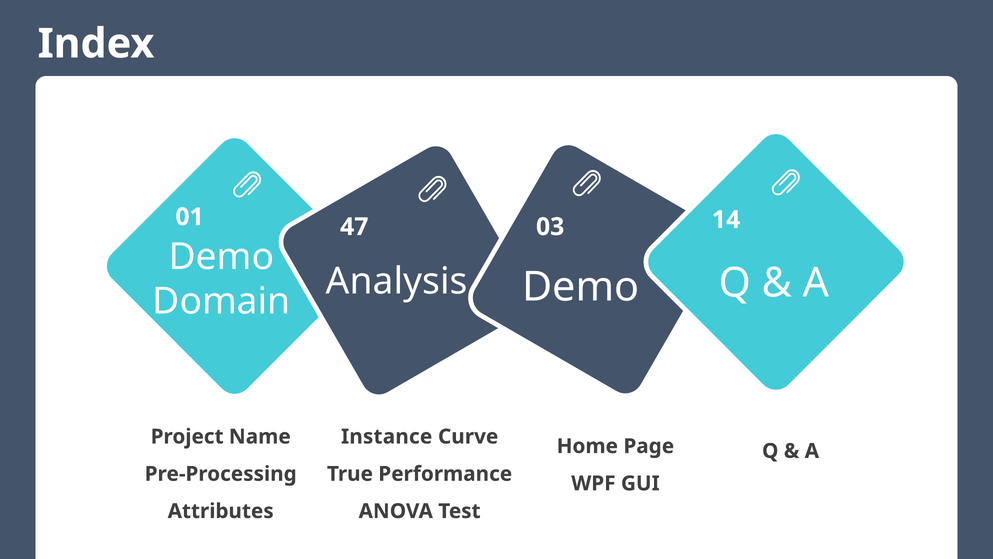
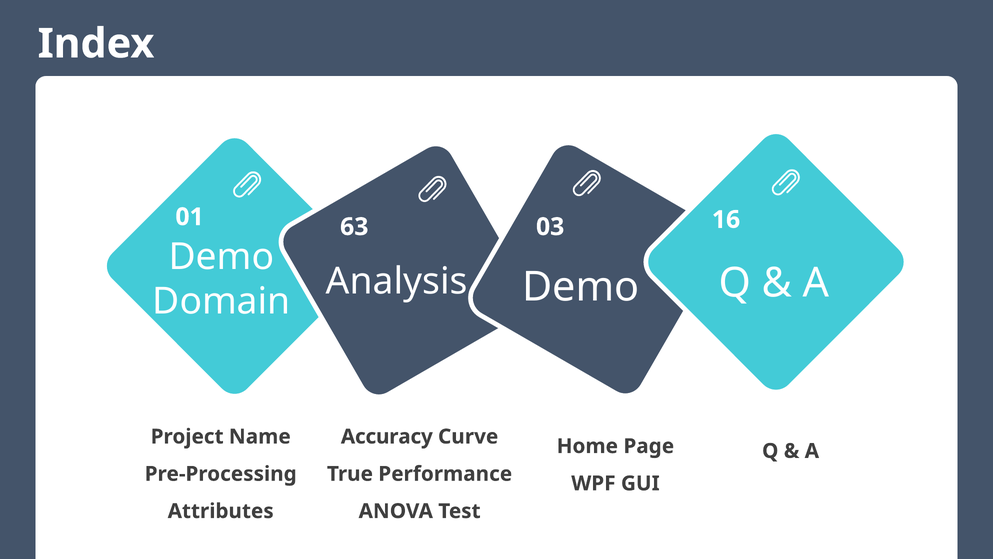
47: 47 -> 63 (354, 227)
14: 14 -> 16 (726, 220)
Instance: Instance -> Accuracy (387, 436)
